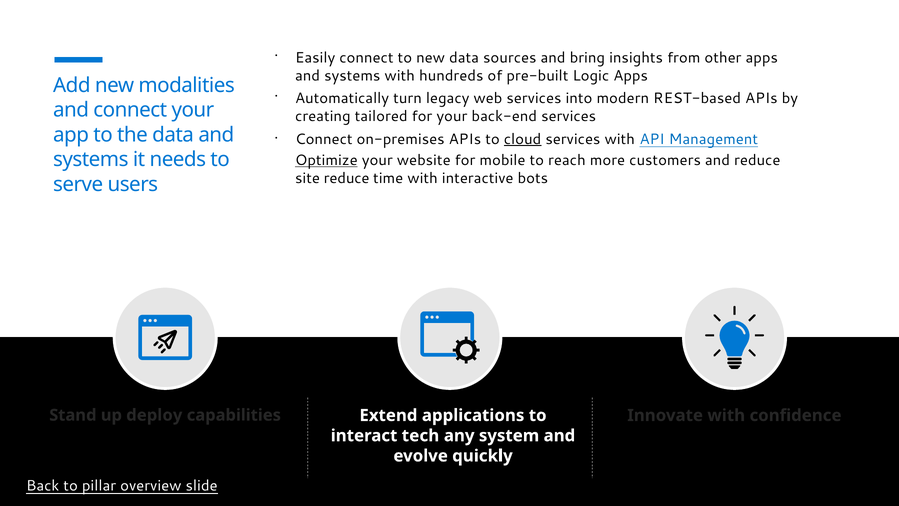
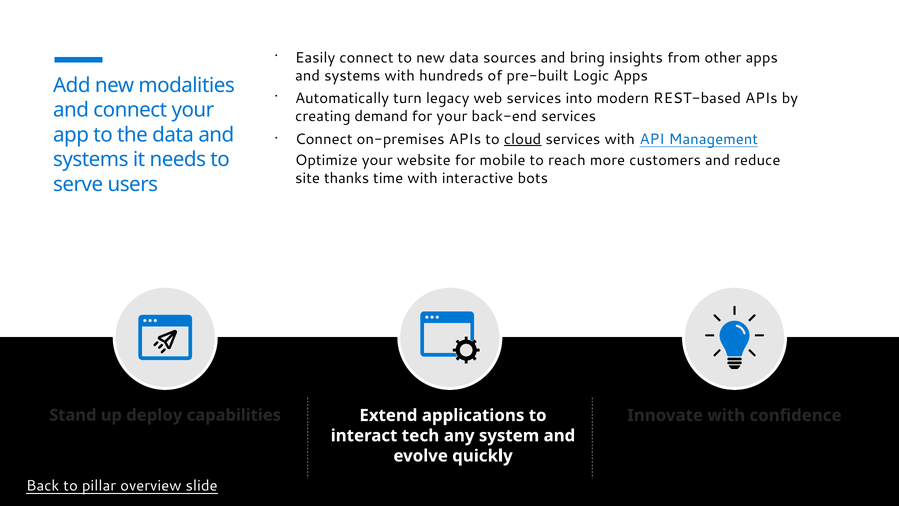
tailored: tailored -> demand (381, 116)
Optimize underline: present -> none (326, 160)
site reduce: reduce -> thanks (347, 178)
